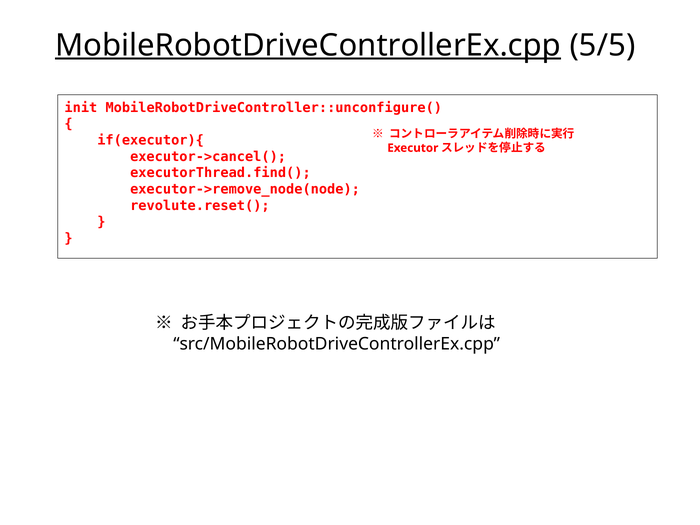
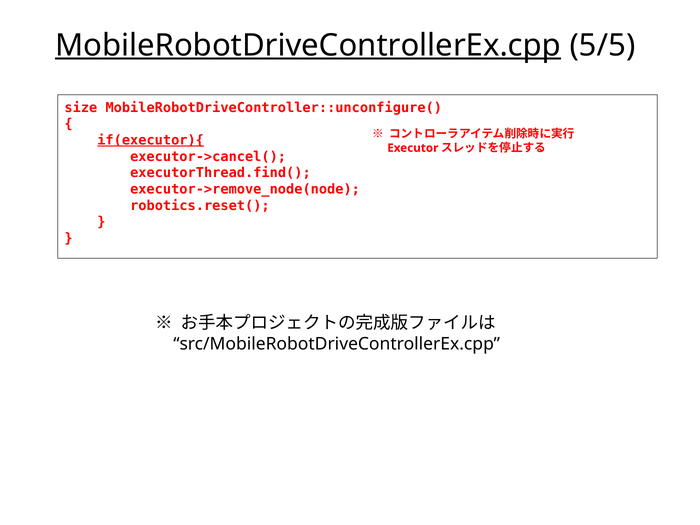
init: init -> size (81, 108)
if(executor){ underline: none -> present (151, 140)
revolute.reset(: revolute.reset( -> robotics.reset( (200, 206)
